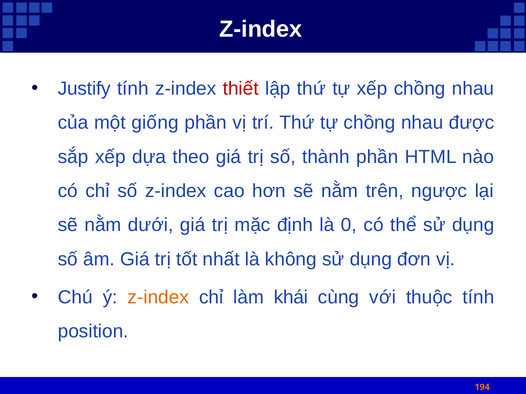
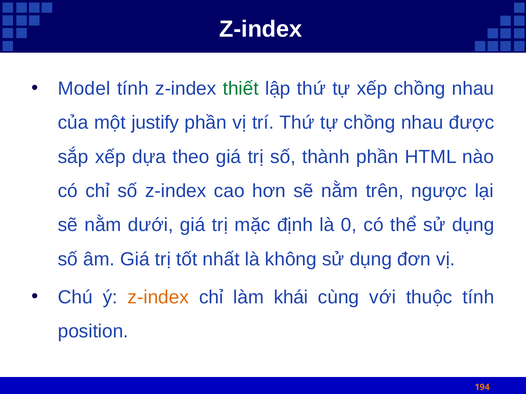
Justify: Justify -> Model (84, 89)
thiết colour: red -> green (241, 89)
giống: giống -> justify (155, 123)
